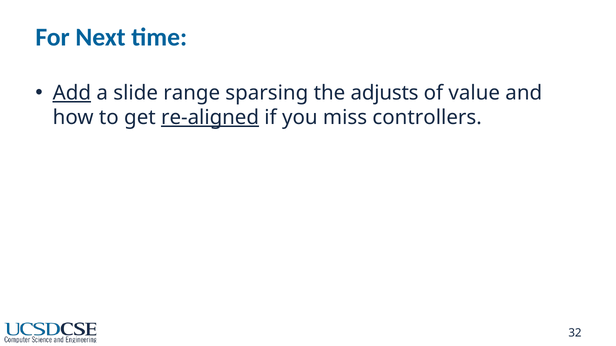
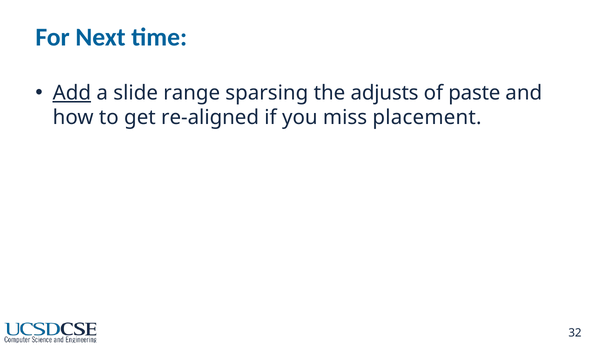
value: value -> paste (474, 93)
re-aligned underline: present -> none (210, 118)
controllers: controllers -> placement (427, 118)
